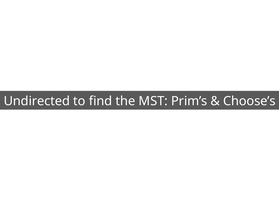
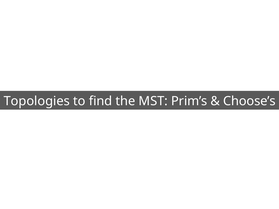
Undirected: Undirected -> Topologies (37, 101)
